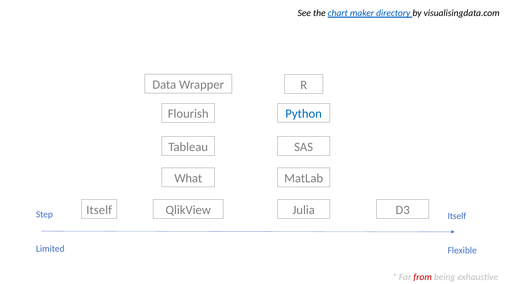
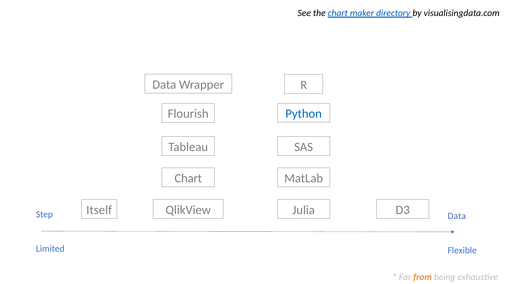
What: What -> Chart (188, 178)
Itself: Itself -> Data (457, 216)
from colour: red -> orange (423, 277)
